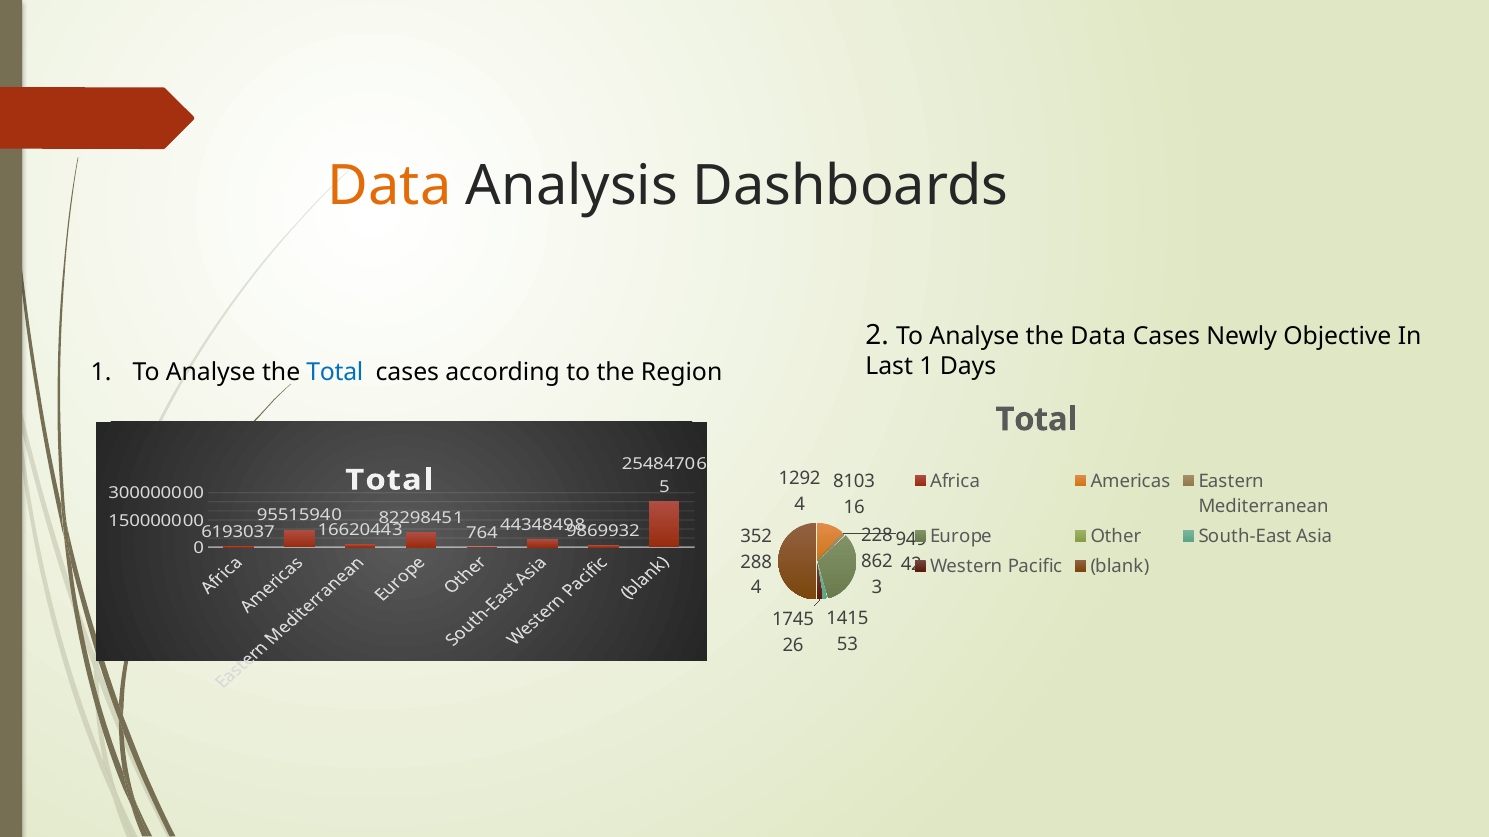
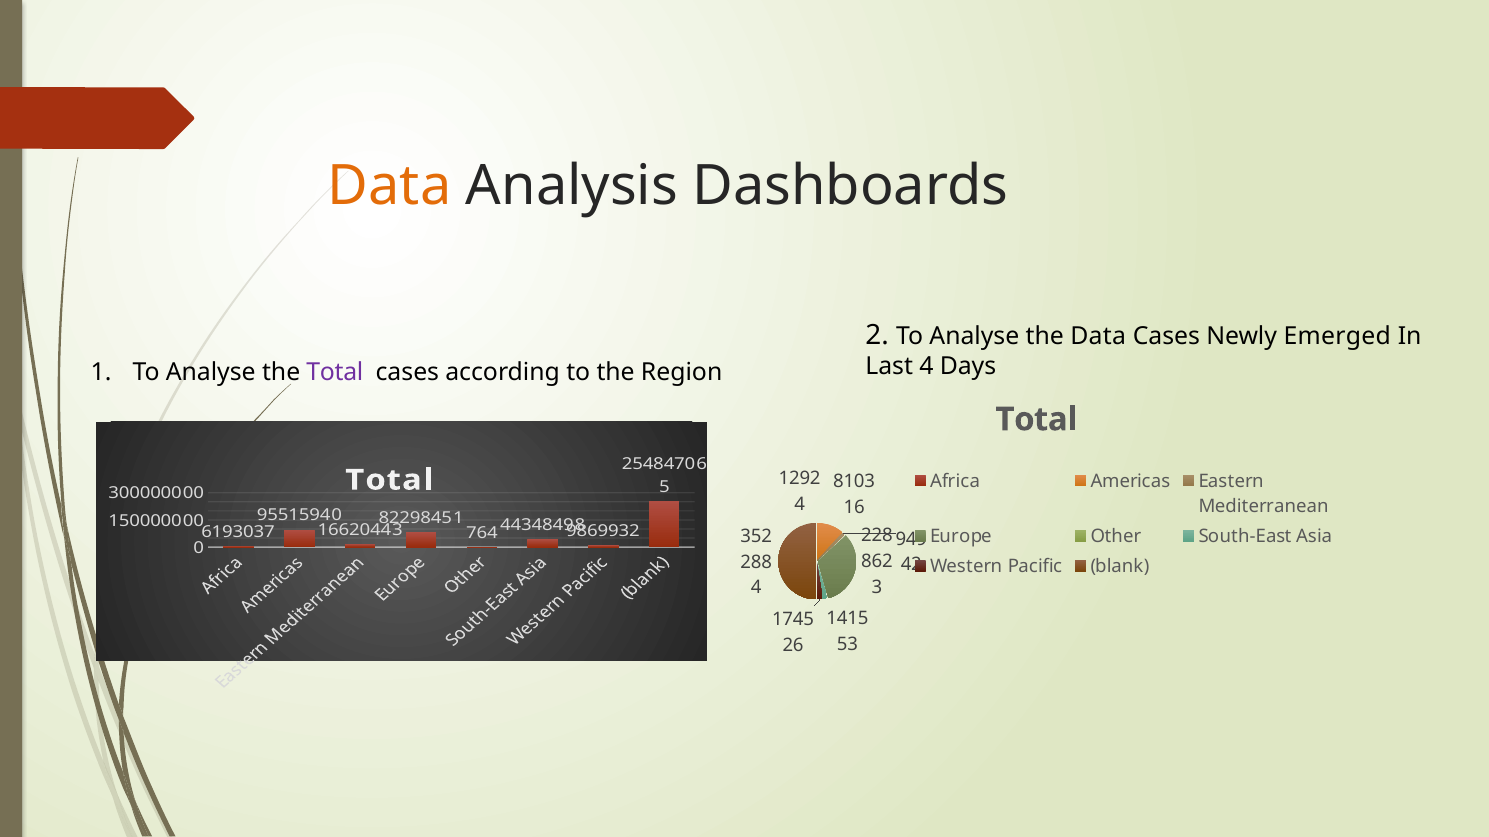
Objective: Objective -> Emerged (1337, 336)
Last 1: 1 -> 4 (926, 367)
Total colour: blue -> purple (335, 373)
